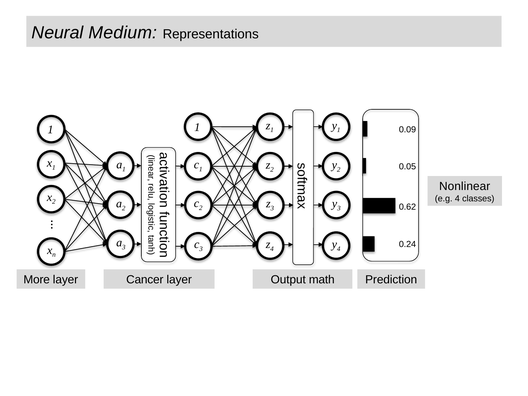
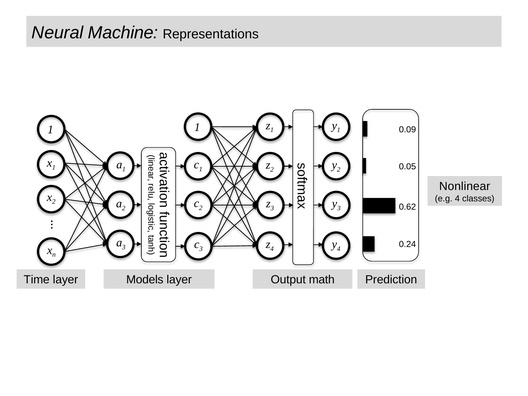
Medium: Medium -> Machine (123, 33)
More: More -> Time (37, 280)
Cancer: Cancer -> Models (145, 280)
